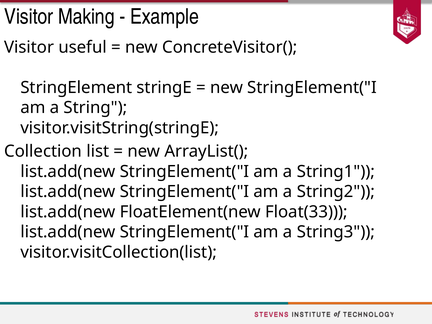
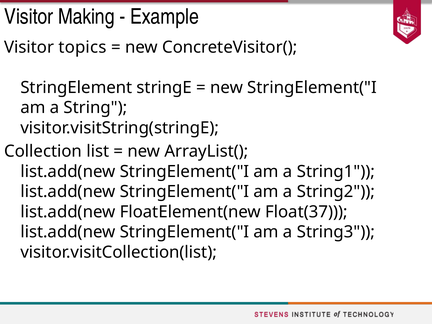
useful: useful -> topics (82, 47)
Float(33: Float(33 -> Float(37 (306, 212)
